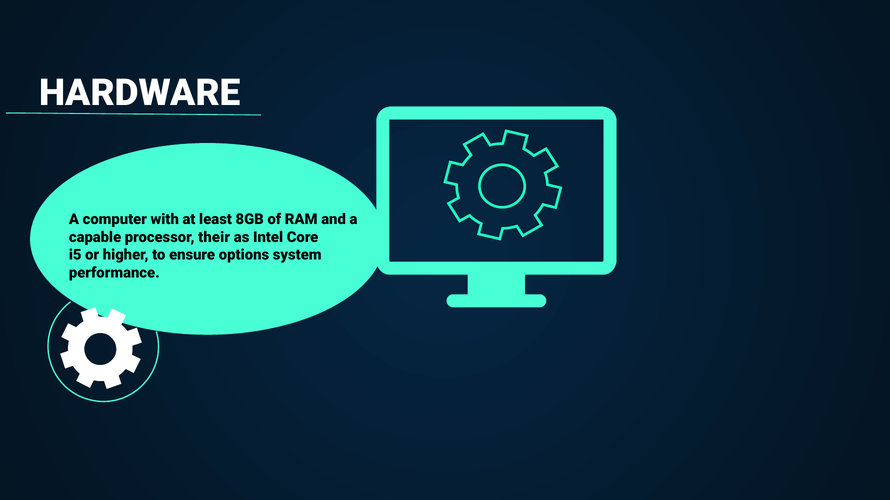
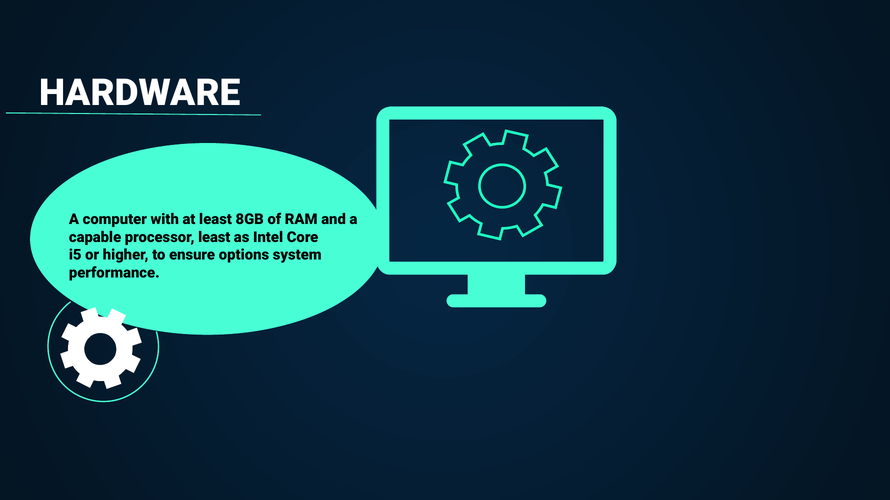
processor their: their -> least (214, 238)
